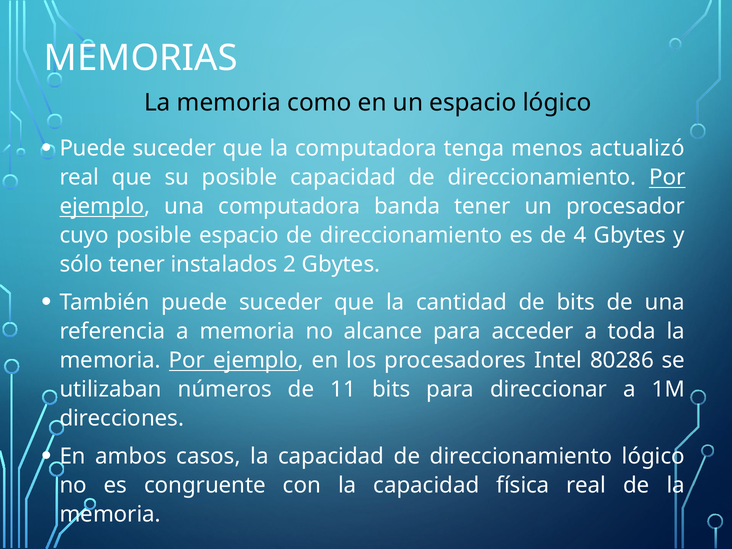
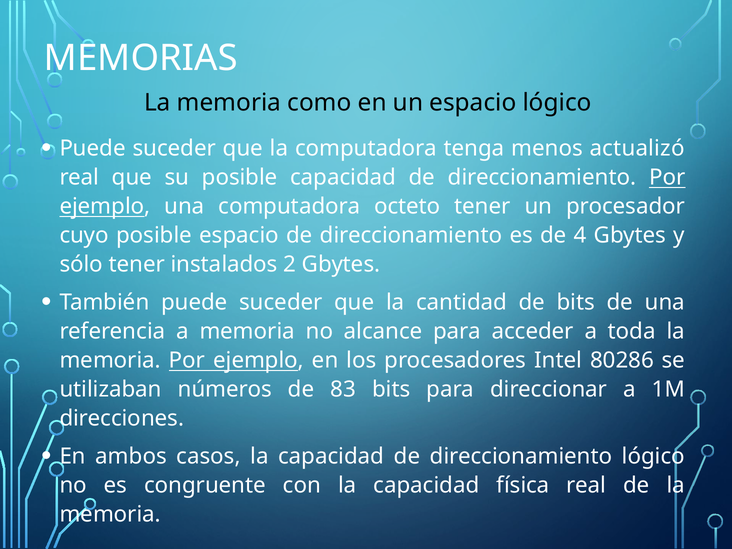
banda: banda -> octeto (407, 206)
11: 11 -> 83 (343, 389)
